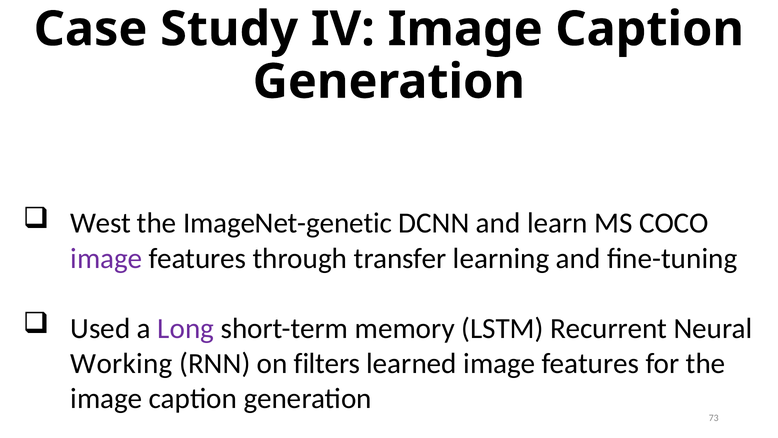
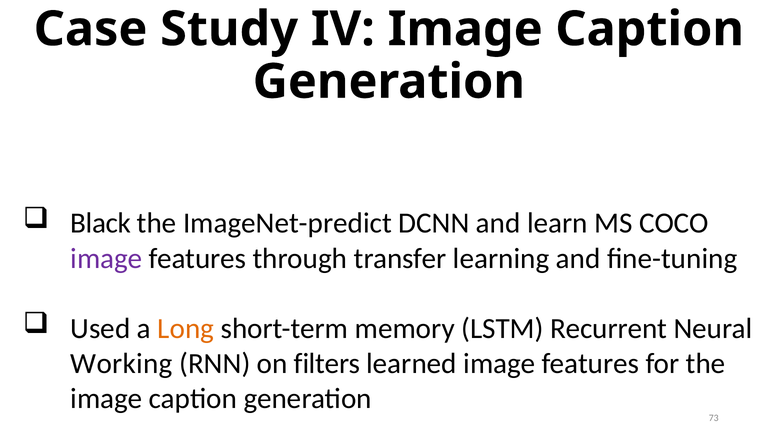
West: West -> Black (101, 223)
ImageNet-genetic: ImageNet-genetic -> ImageNet-predict (287, 223)
Long colour: purple -> orange (186, 328)
